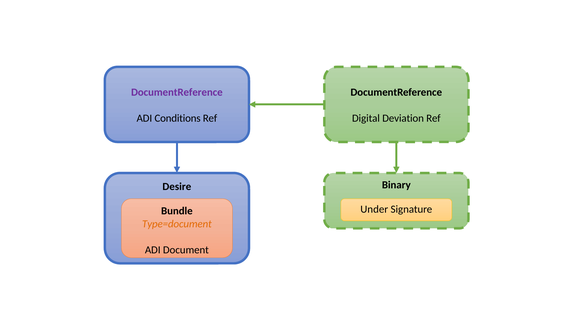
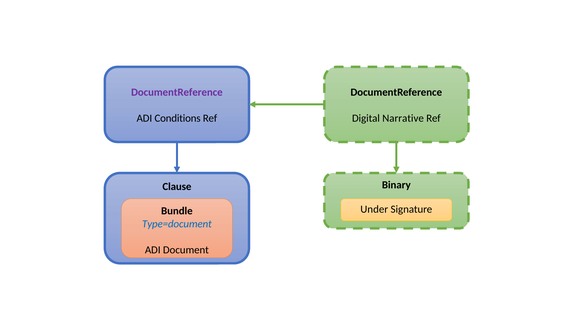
Deviation: Deviation -> Narrative (403, 118)
Desire: Desire -> Clause (177, 187)
Type=document colour: orange -> blue (177, 224)
